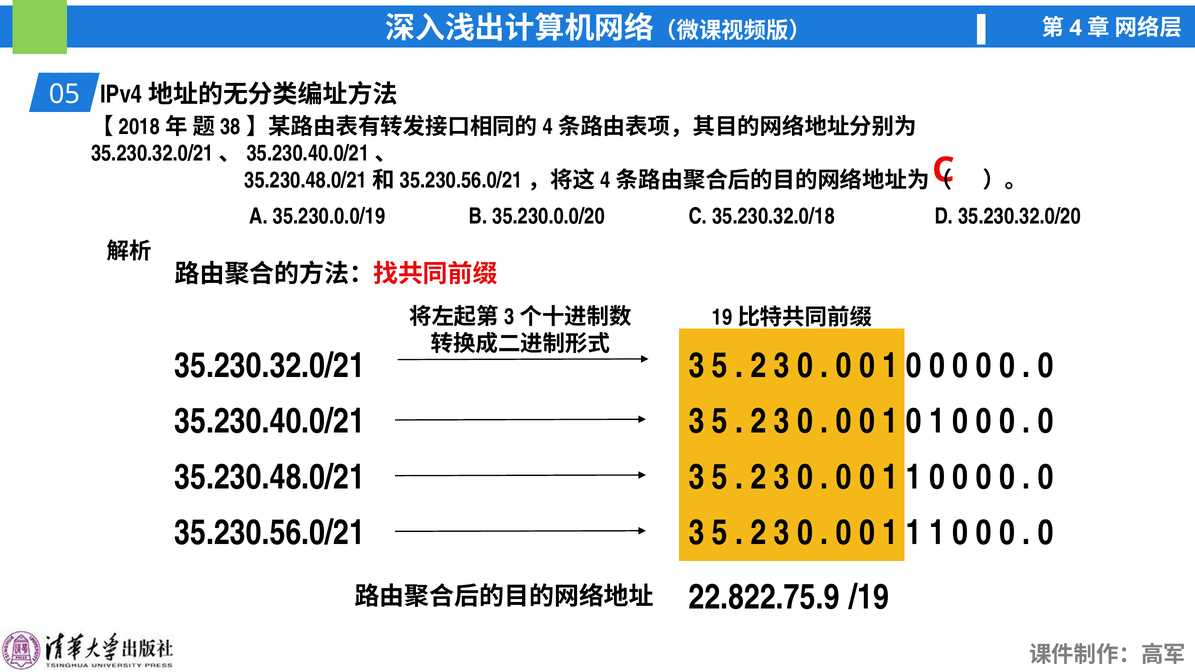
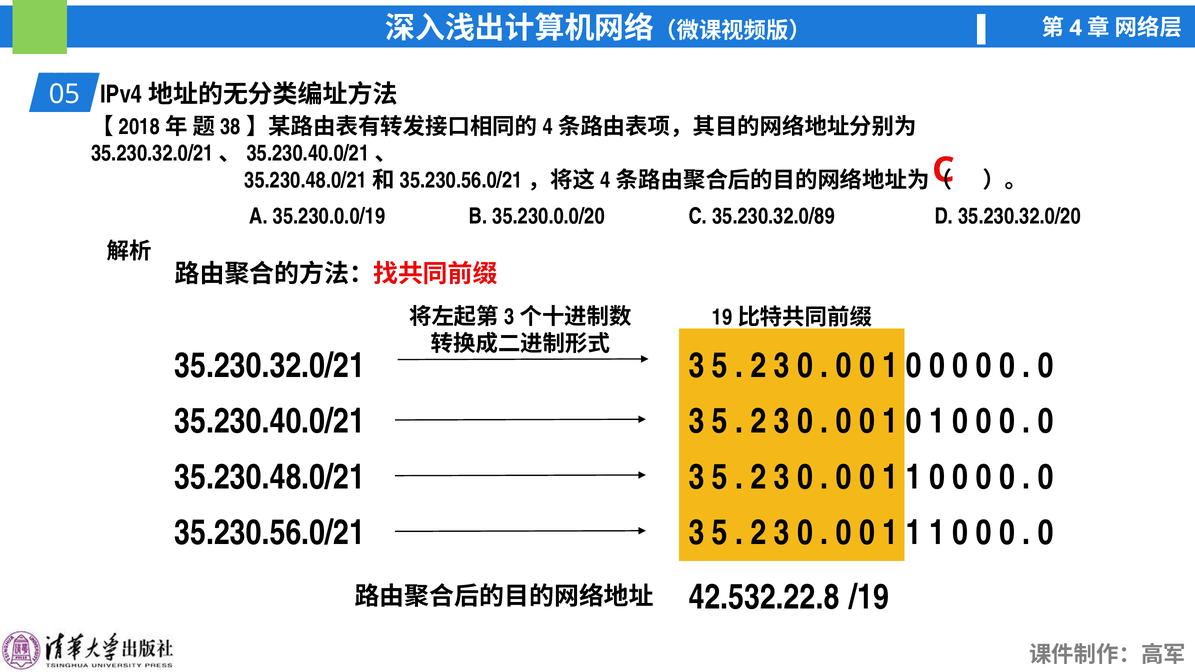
35.230.32.0/18: 35.230.32.0/18 -> 35.230.32.0/89 (773, 217)
22.822.75.9: 22.822.75.9 -> 42.532.22.8 (764, 597)
